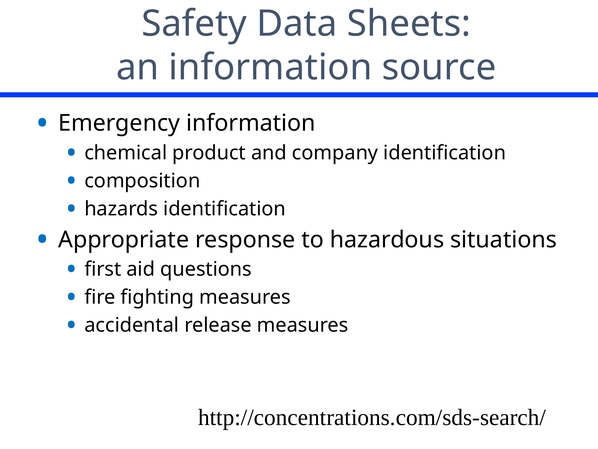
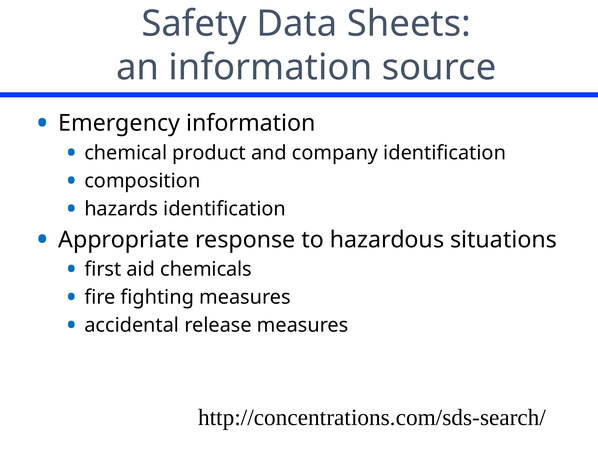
questions: questions -> chemicals (206, 269)
